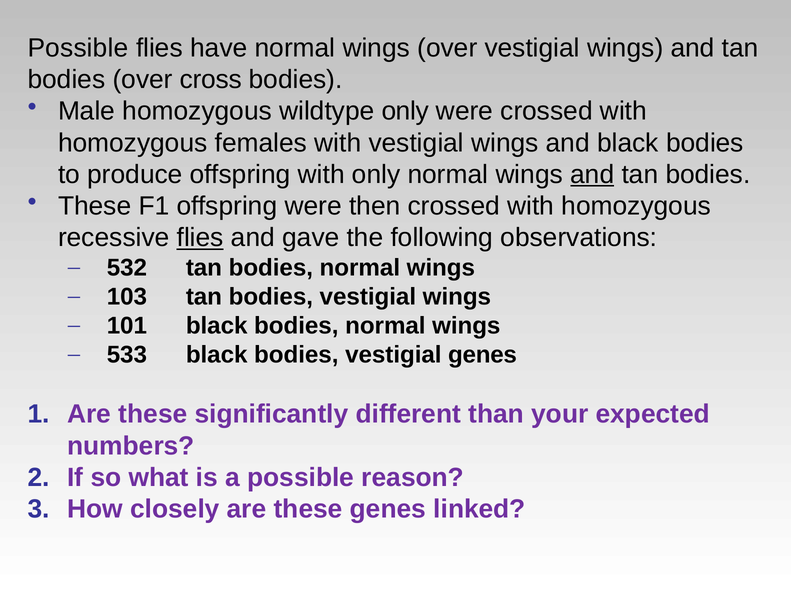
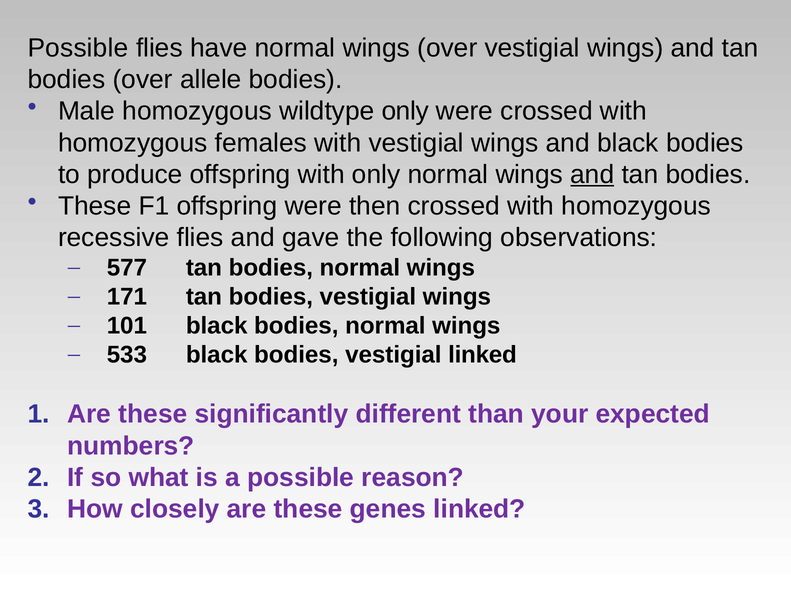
cross: cross -> allele (211, 80)
flies underline: present -> none (200, 238)
532: 532 -> 577 (127, 268)
103: 103 -> 171 (127, 297)
vestigial genes: genes -> linked (482, 355)
